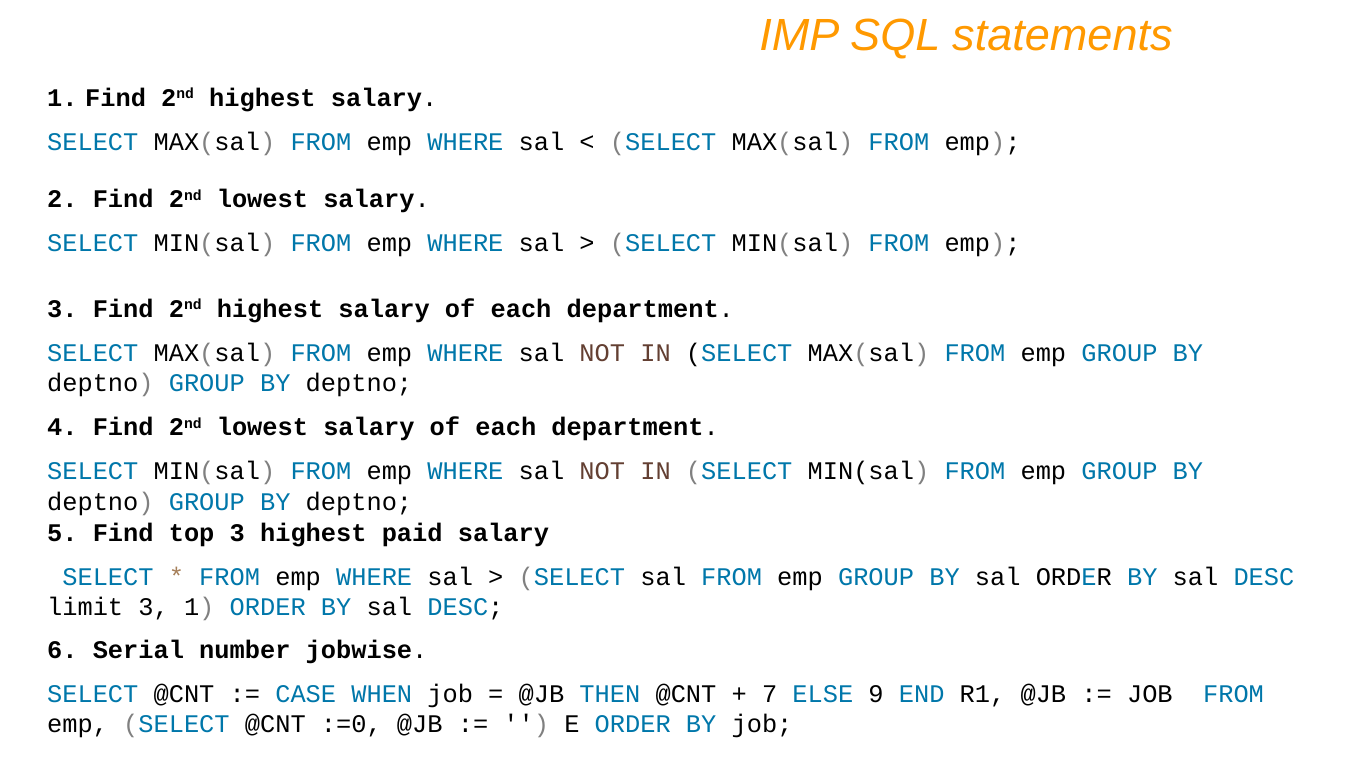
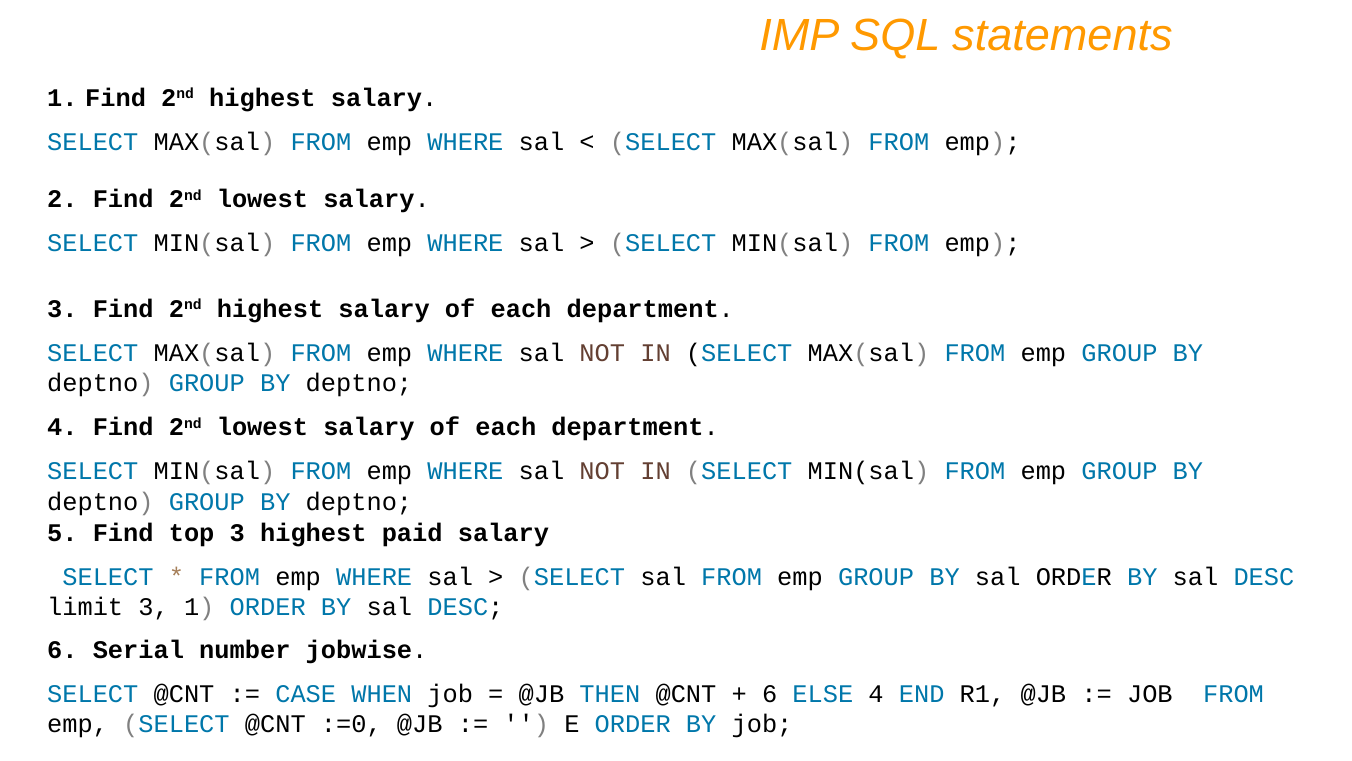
7: 7 -> 6 (770, 694)
ELSE 9: 9 -> 4 (876, 694)
